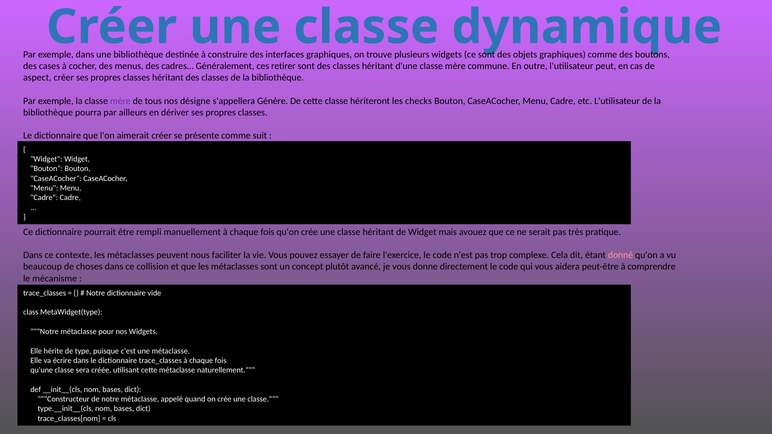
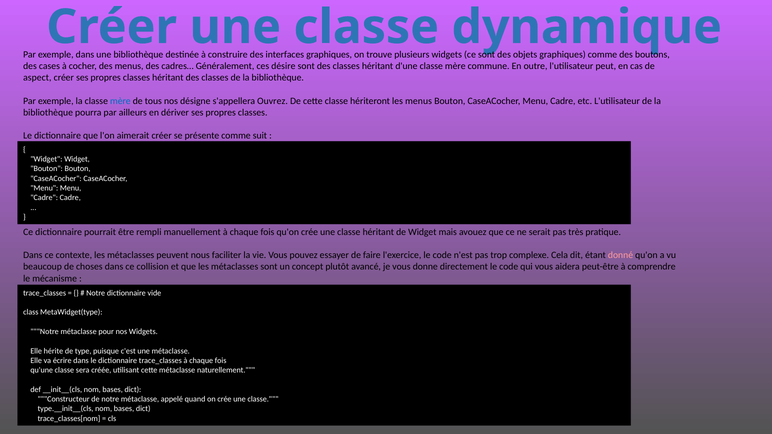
retirer: retirer -> désire (283, 66)
mère colour: purple -> blue (120, 101)
Génère: Génère -> Ouvrez (273, 101)
les checks: checks -> menus (419, 101)
